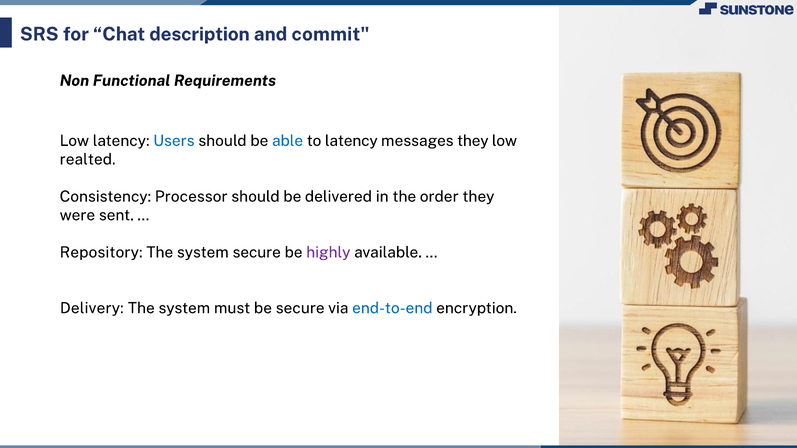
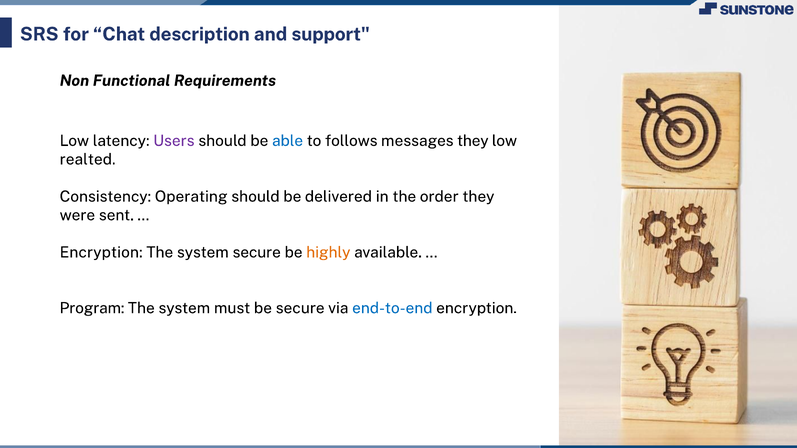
commit: commit -> support (331, 34)
Users colour: blue -> purple (174, 141)
to latency: latency -> follows (351, 141)
Processor: Processor -> Operating (191, 197)
Repository: Repository -> Encryption (101, 253)
highly colour: purple -> orange (328, 253)
Delivery: Delivery -> Program (92, 308)
